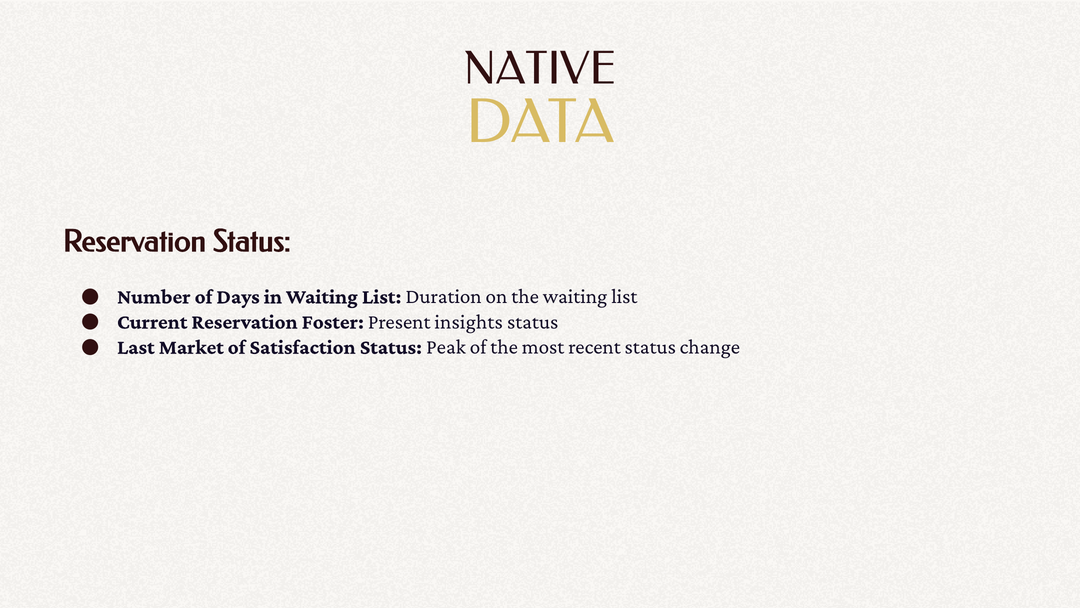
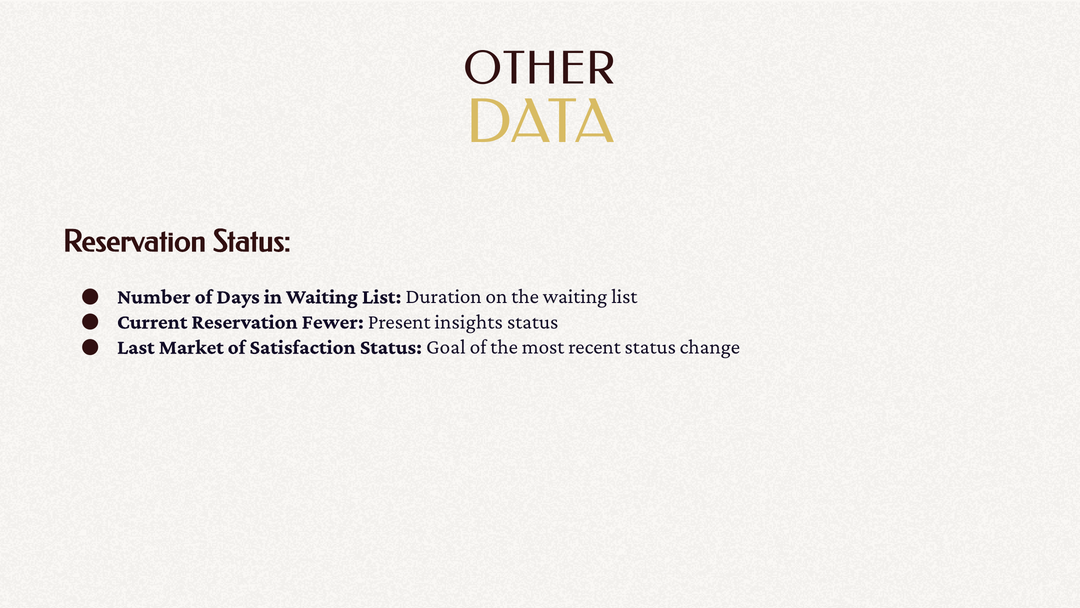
NATIVE: NATIVE -> OTHER (540, 69)
Foster: Foster -> Fewer (333, 321)
Peak: Peak -> Goal (446, 347)
